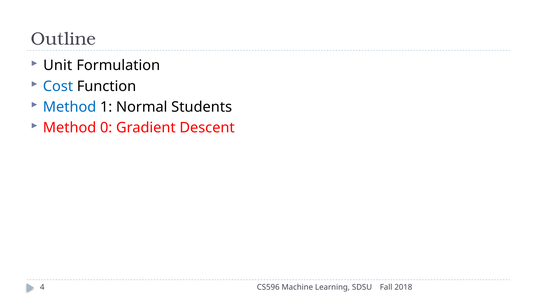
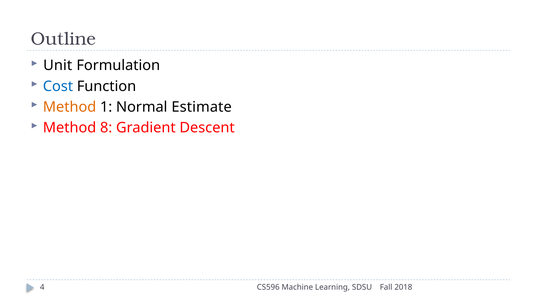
Method colour: blue -> orange (70, 107)
Students: Students -> Estimate (202, 107)
0: 0 -> 8 (106, 128)
